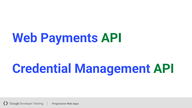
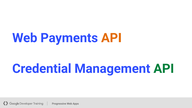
API colour: green -> orange (111, 38)
